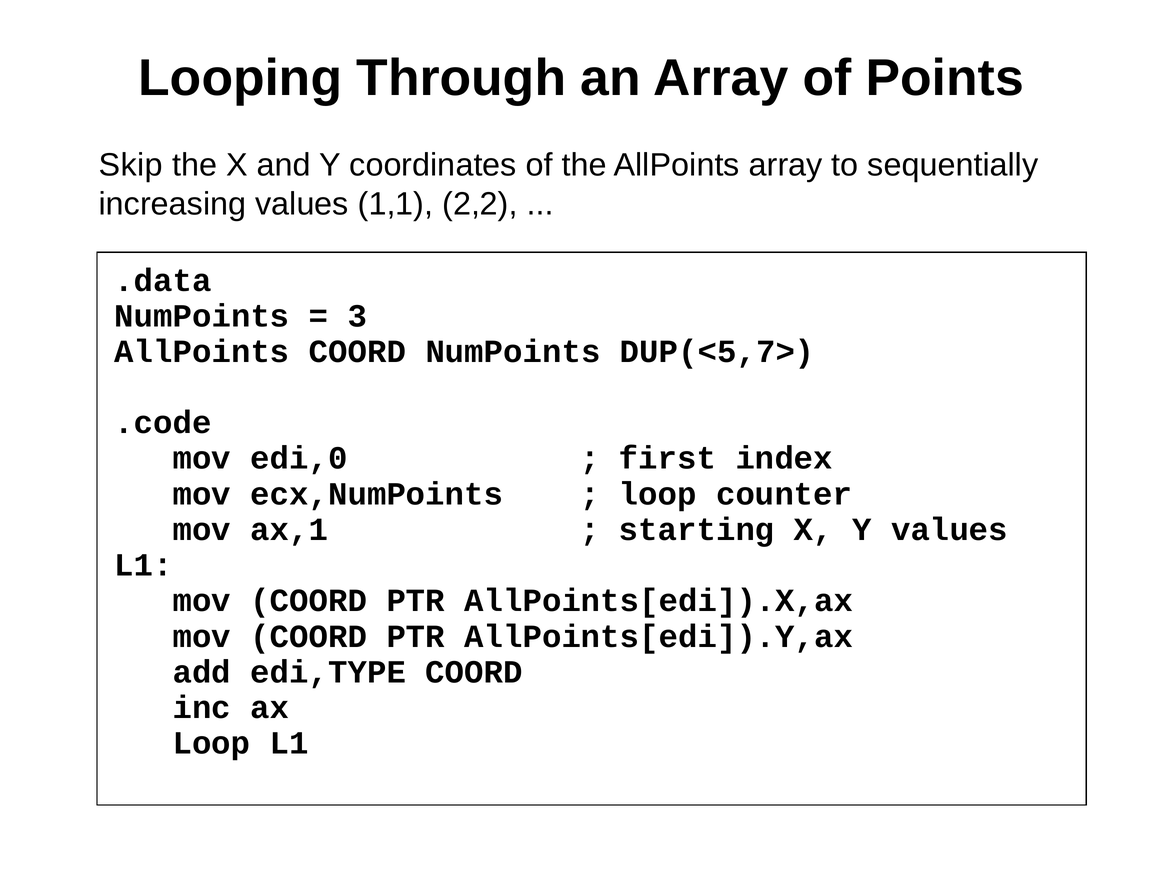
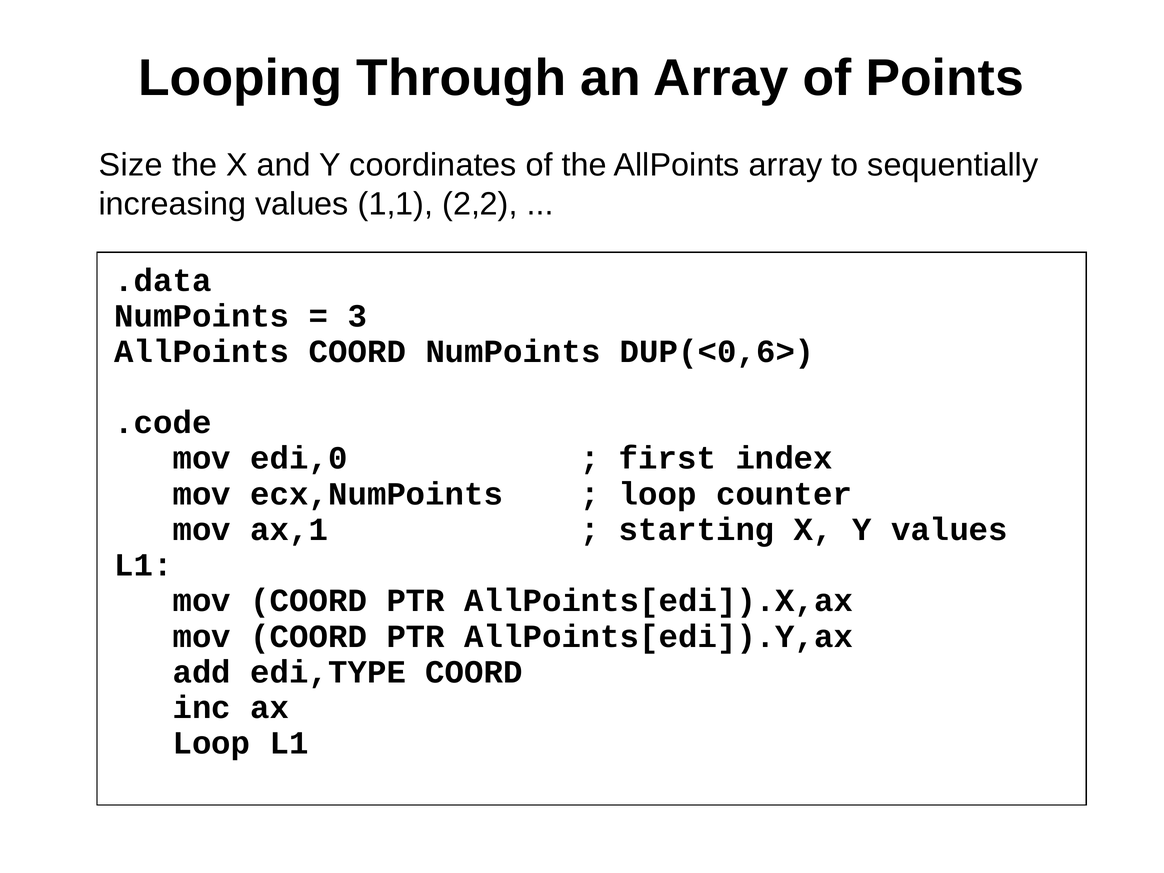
Skip: Skip -> Size (131, 165)
DUP(<5,7>: DUP(<5,7> -> DUP(<0,6> (717, 352)
